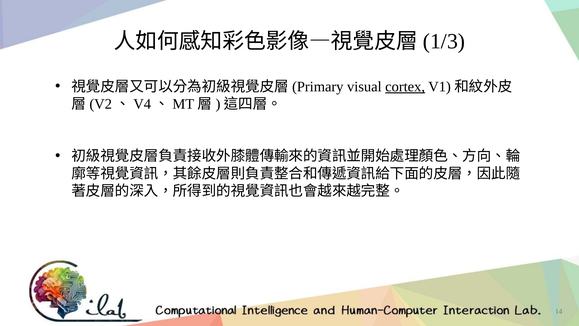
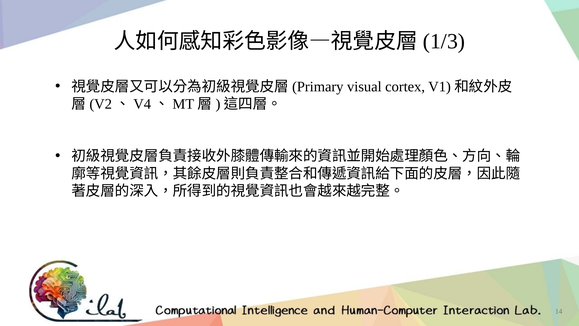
cortex underline: present -> none (405, 87)
